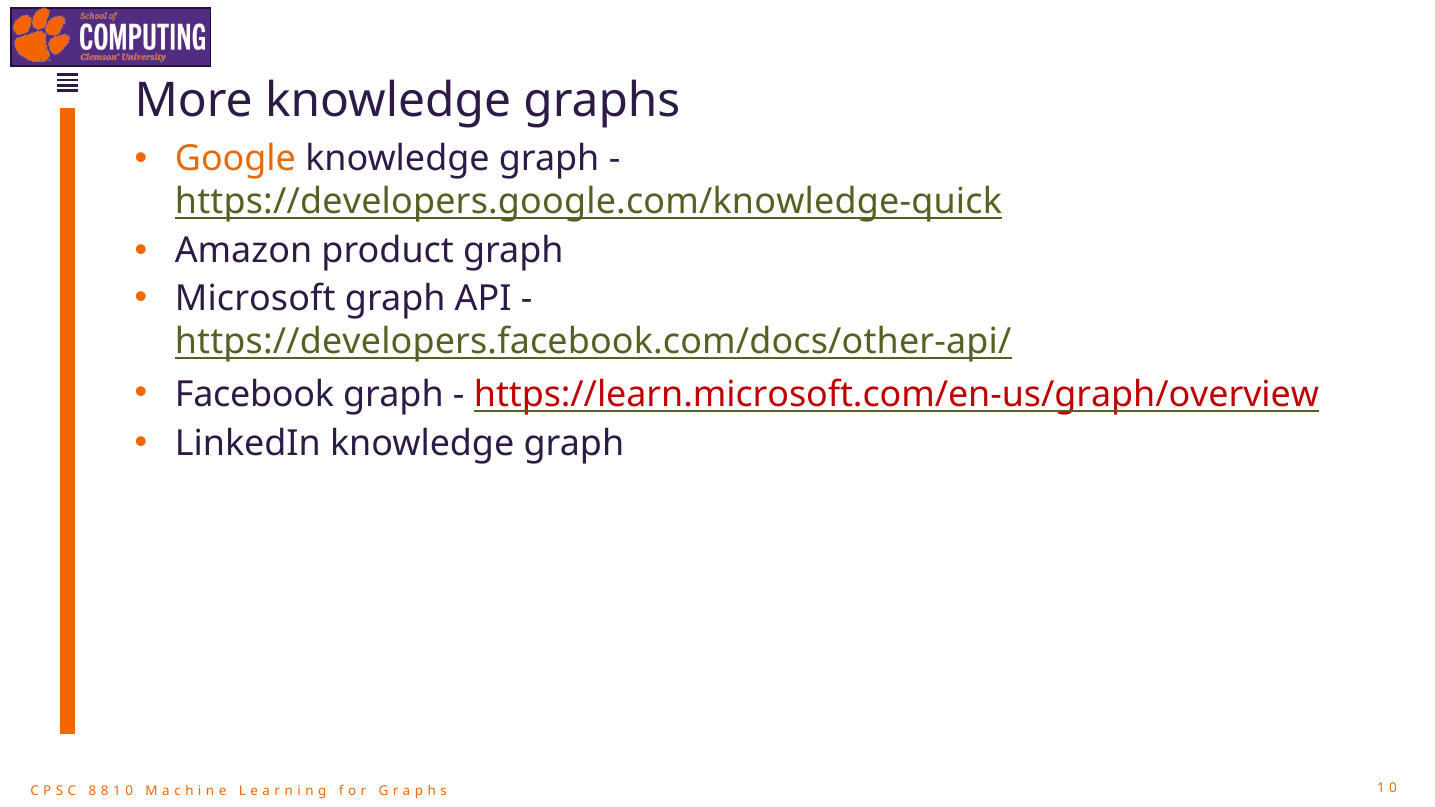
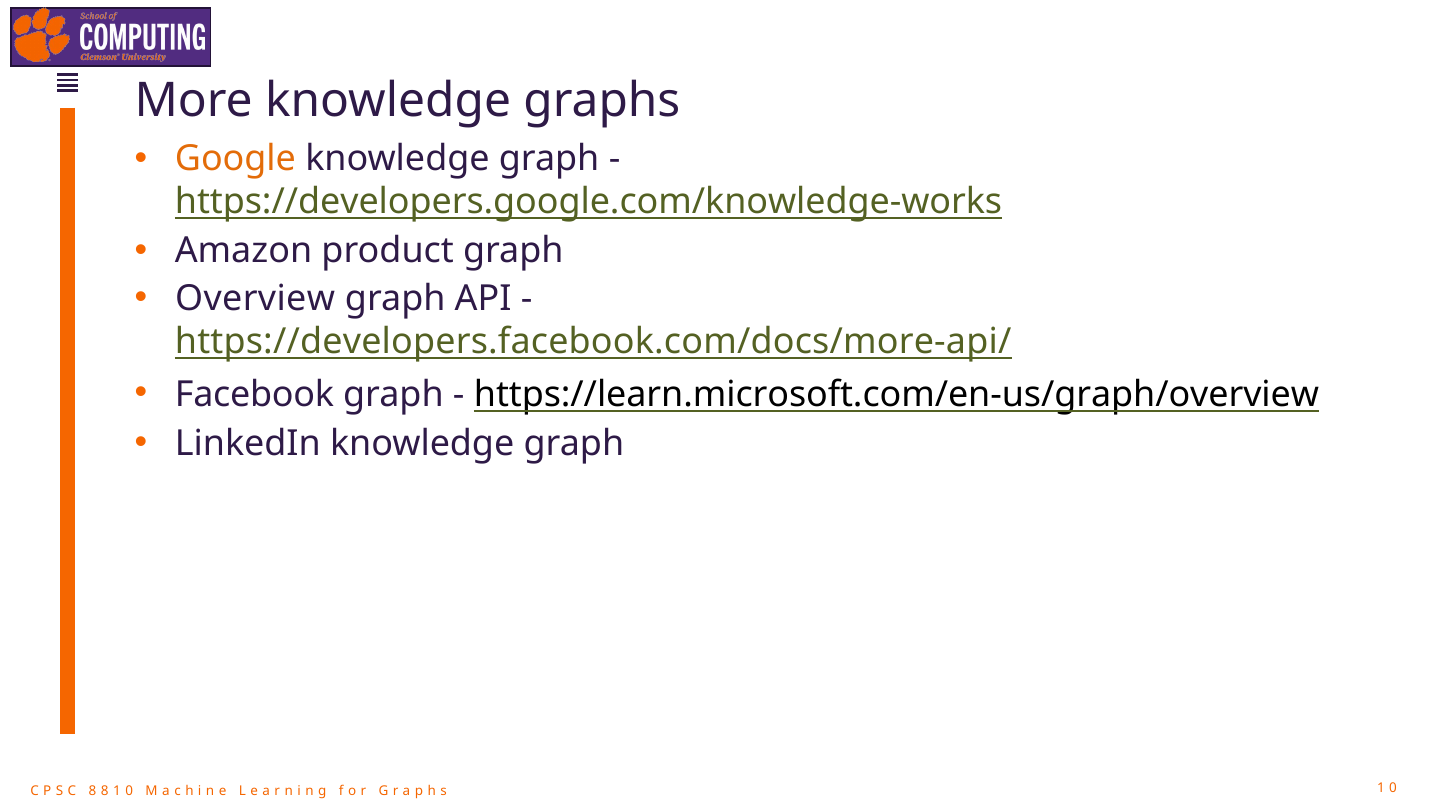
https://developers.google.com/knowledge-quick: https://developers.google.com/knowledge-quick -> https://developers.google.com/knowledge-works (589, 202)
Microsoft: Microsoft -> Overview (255, 299)
https://developers.facebook.com/docs/other-api/: https://developers.facebook.com/docs/other-api/ -> https://developers.facebook.com/docs/more-api/ (593, 342)
https://learn.microsoft.com/en-us/graph/overview colour: red -> black (896, 395)
